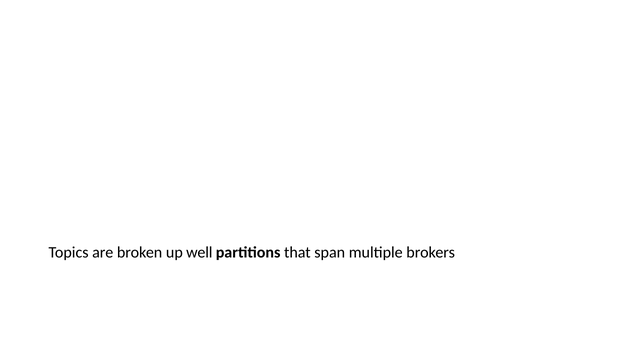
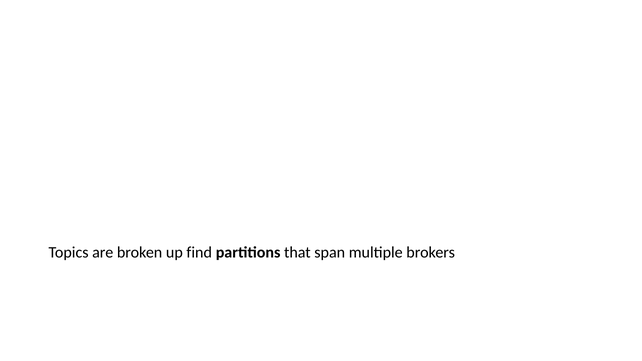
well: well -> find (199, 253)
